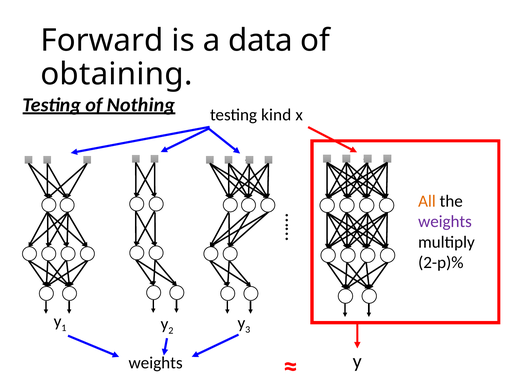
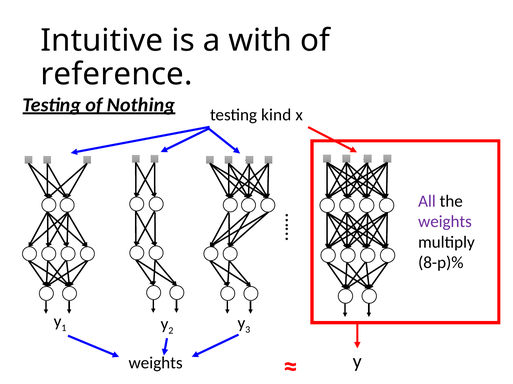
Forward: Forward -> Intuitive (102, 41)
data: data -> with (260, 41)
obtaining: obtaining -> reference (117, 74)
All colour: orange -> purple (427, 202)
2-p)%: 2-p)% -> 8-p)% (441, 263)
